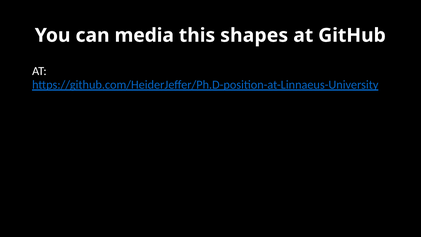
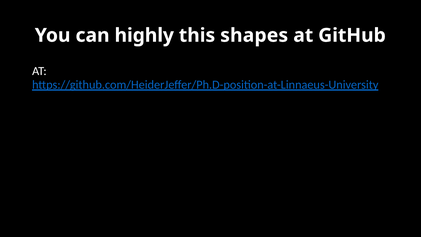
media: media -> highly (144, 35)
